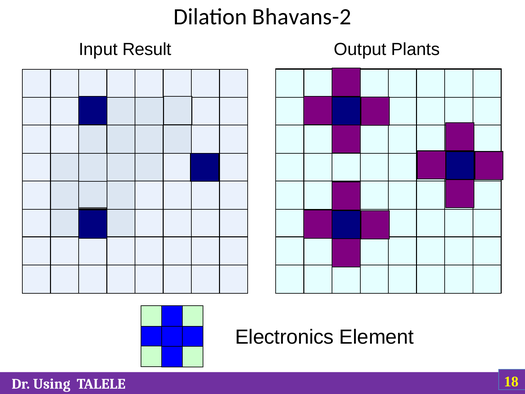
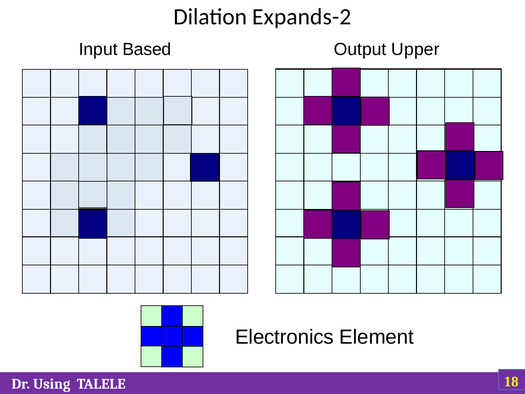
Bhavans-2: Bhavans-2 -> Expands-2 (302, 17)
Result: Result -> Based (147, 49)
Plants: Plants -> Upper (416, 49)
